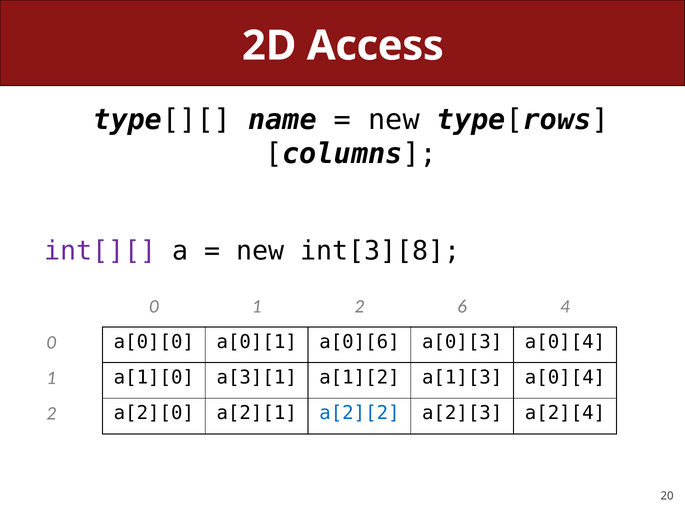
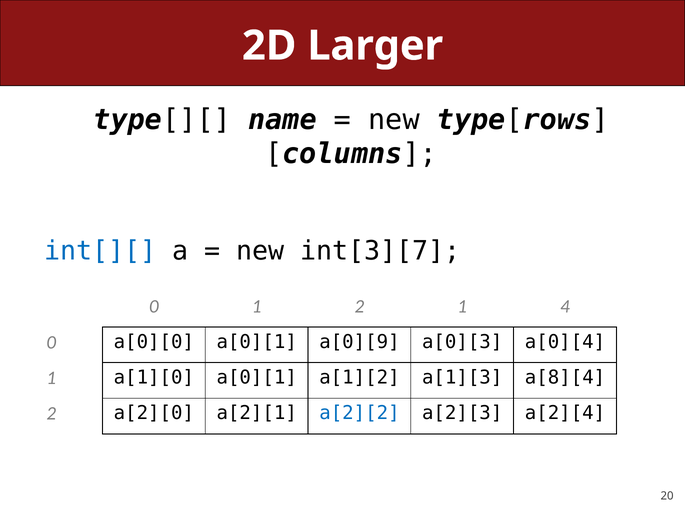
Access: Access -> Larger (375, 46)
int[][ colour: purple -> blue (100, 251)
int[3][8: int[3][8 -> int[3][7 (380, 251)
2 6: 6 -> 1 (462, 306)
a[0][6: a[0][6 -> a[0][9 (359, 342)
a[1][0 a[3][1: a[3][1 -> a[0][1 (257, 377)
a[1][3 a[0][4: a[0][4 -> a[8][4 (565, 377)
